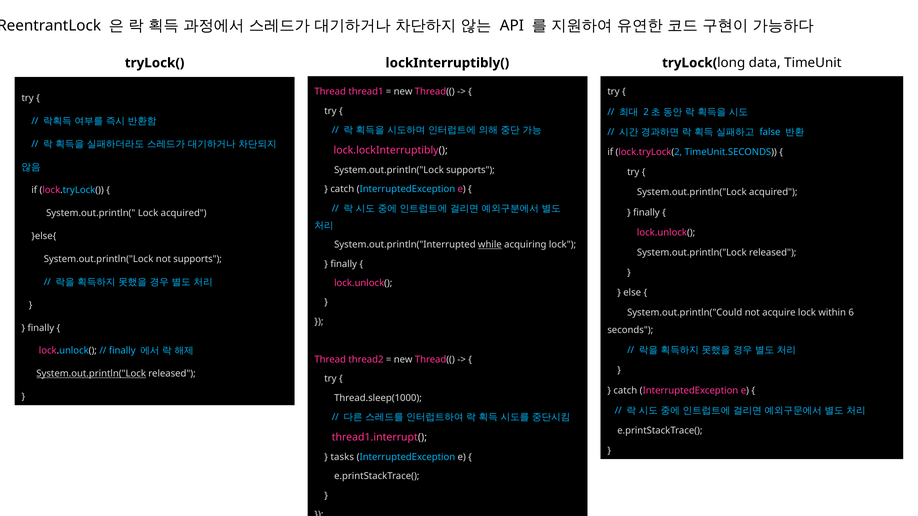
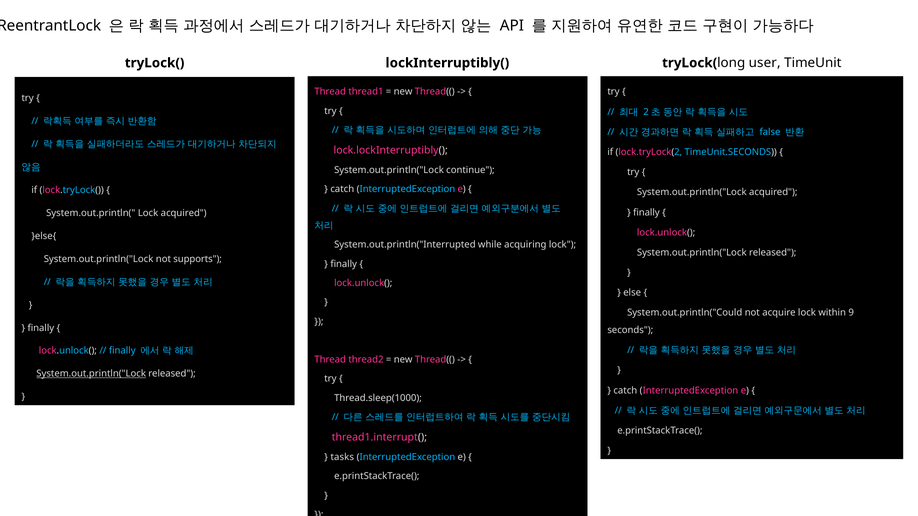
data: data -> user (765, 63)
System.out.println("Lock supports: supports -> continue (470, 170)
while underline: present -> none (490, 245)
6: 6 -> 9 (851, 313)
